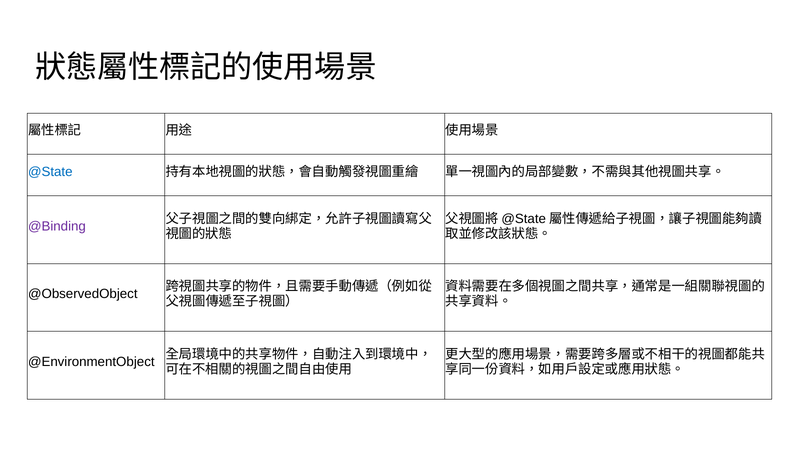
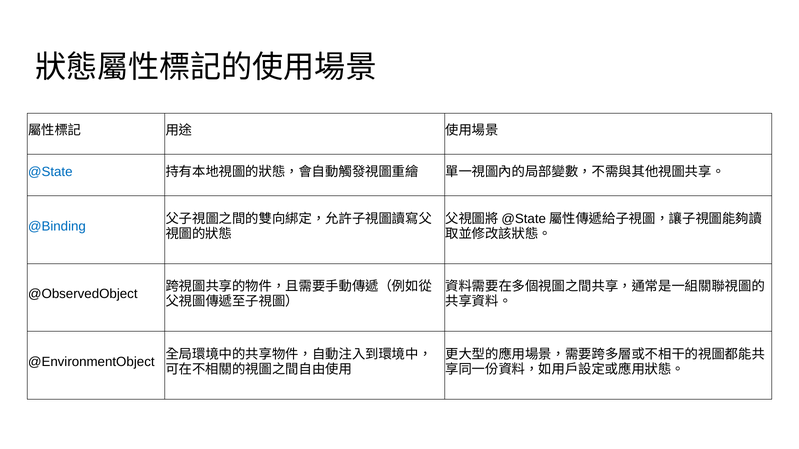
@Binding colour: purple -> blue (57, 226)
